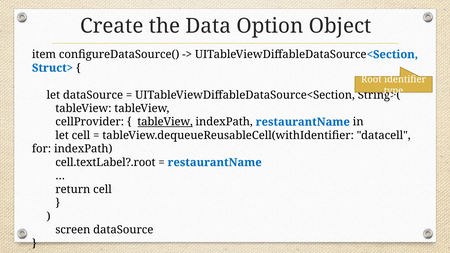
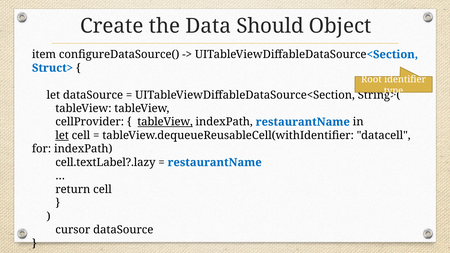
Option: Option -> Should (270, 26)
let underline: none -> present (62, 136)
cell.textLabel?.root: cell.textLabel?.root -> cell.textLabel?.lazy (105, 163)
screen: screen -> cursor (73, 230)
